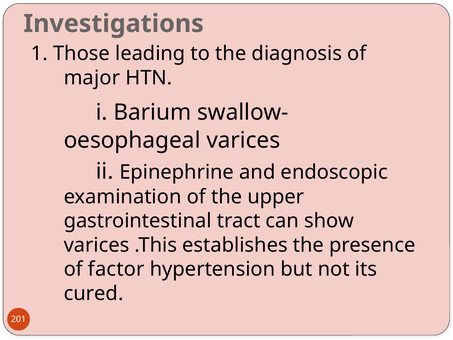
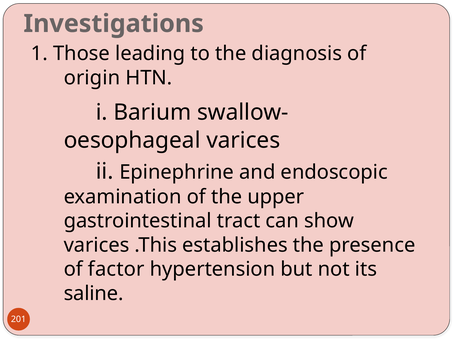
major: major -> origin (92, 78)
cured: cured -> saline (94, 293)
